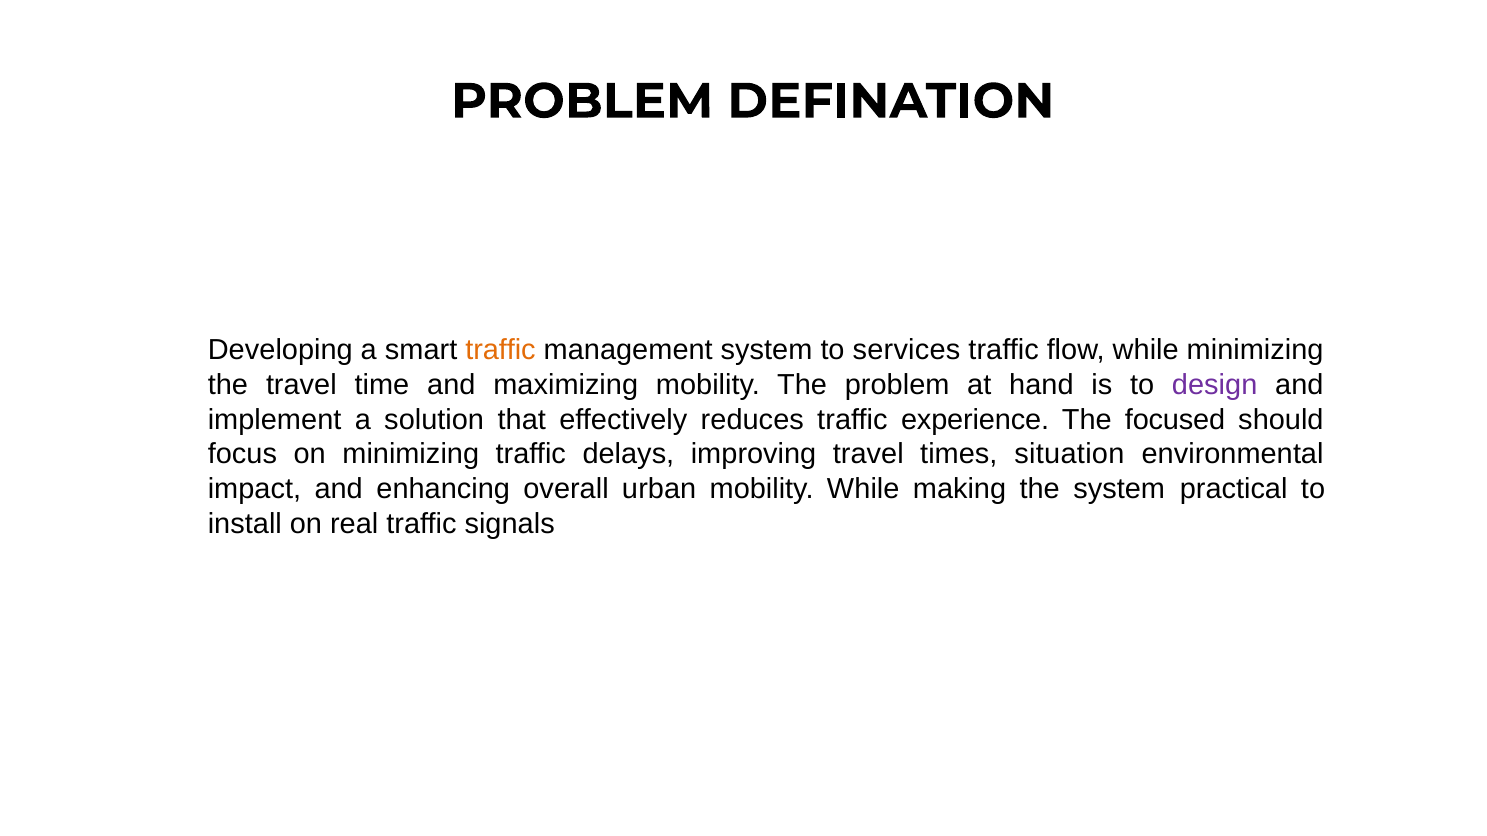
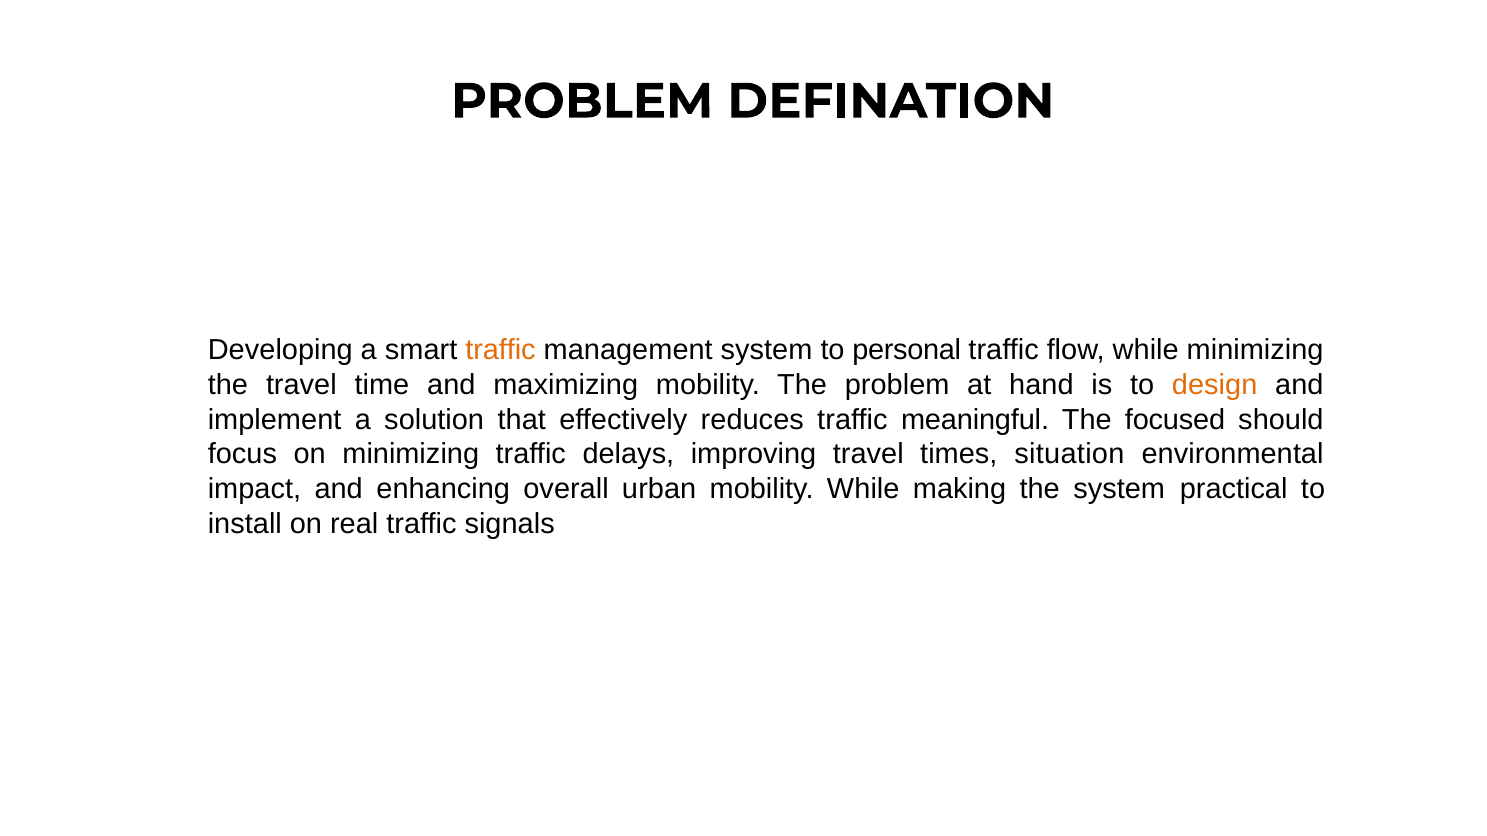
services: services -> personal (907, 350)
design colour: purple -> orange (1215, 385)
experience: experience -> meaningful (975, 420)
